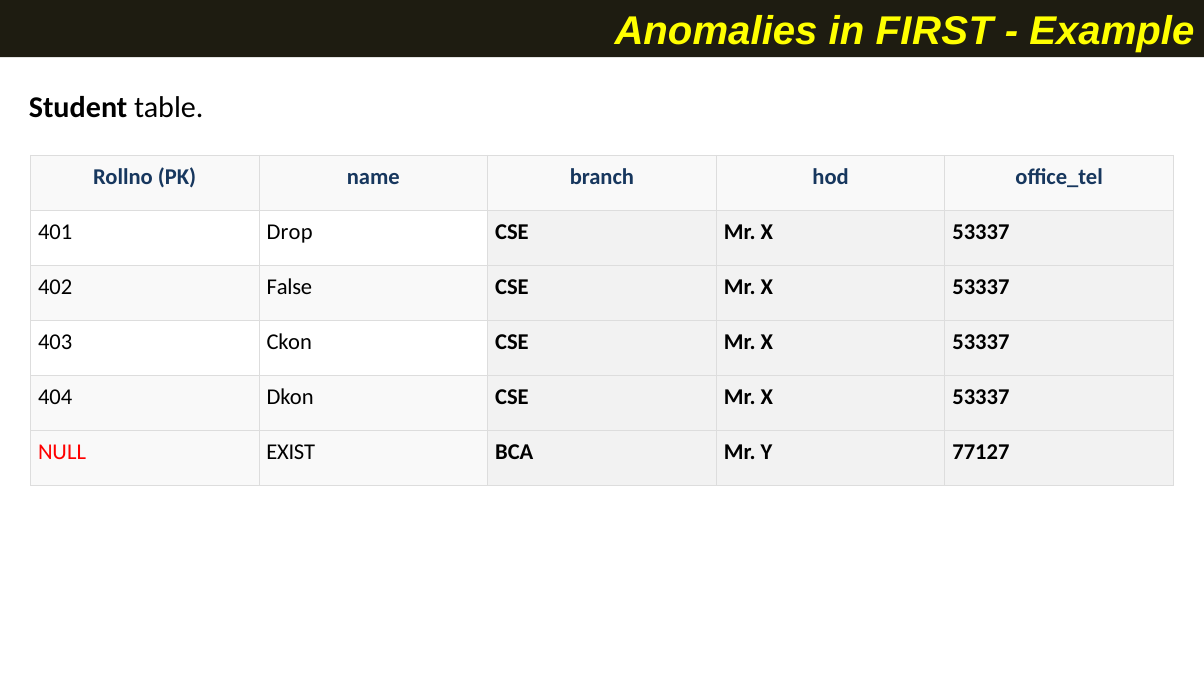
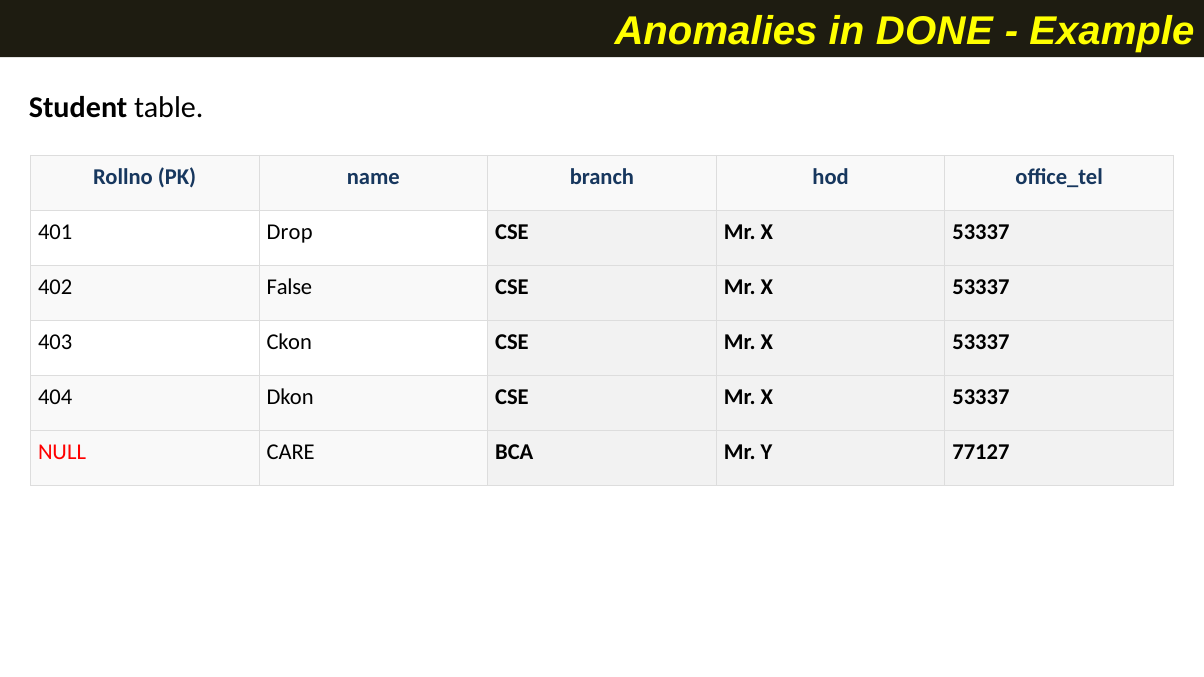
FIRST: FIRST -> DONE (934, 31)
EXIST: EXIST -> CARE (291, 452)
